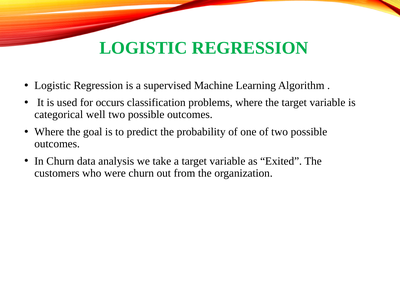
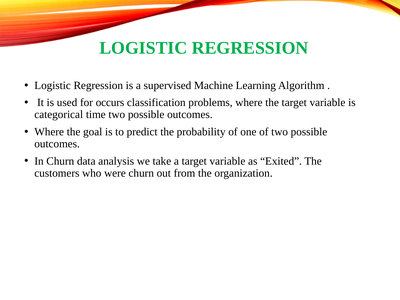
well: well -> time (96, 115)
